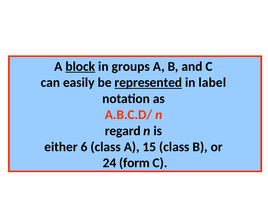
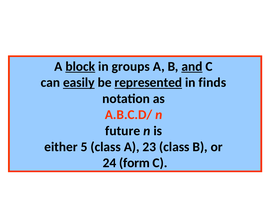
and underline: none -> present (192, 66)
easily underline: none -> present (79, 83)
label: label -> finds (212, 83)
regard: regard -> future (123, 131)
6: 6 -> 5 (84, 147)
15: 15 -> 23 (149, 147)
